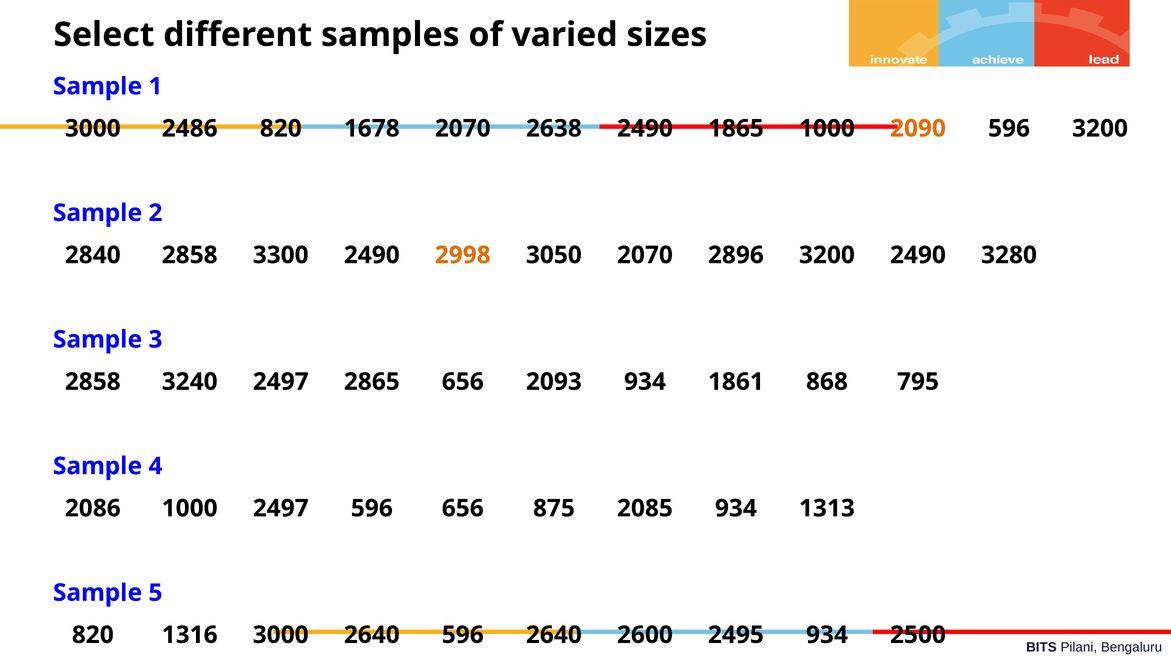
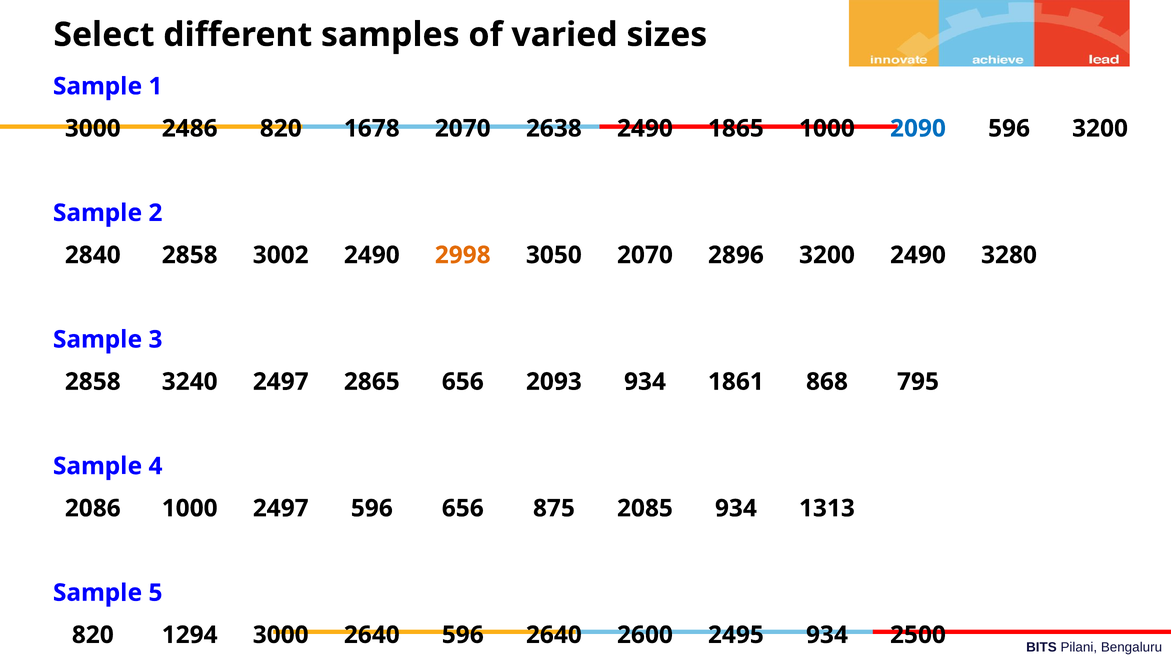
2090 colour: orange -> blue (918, 128)
3300: 3300 -> 3002 (281, 255)
1316: 1316 -> 1294 (190, 635)
